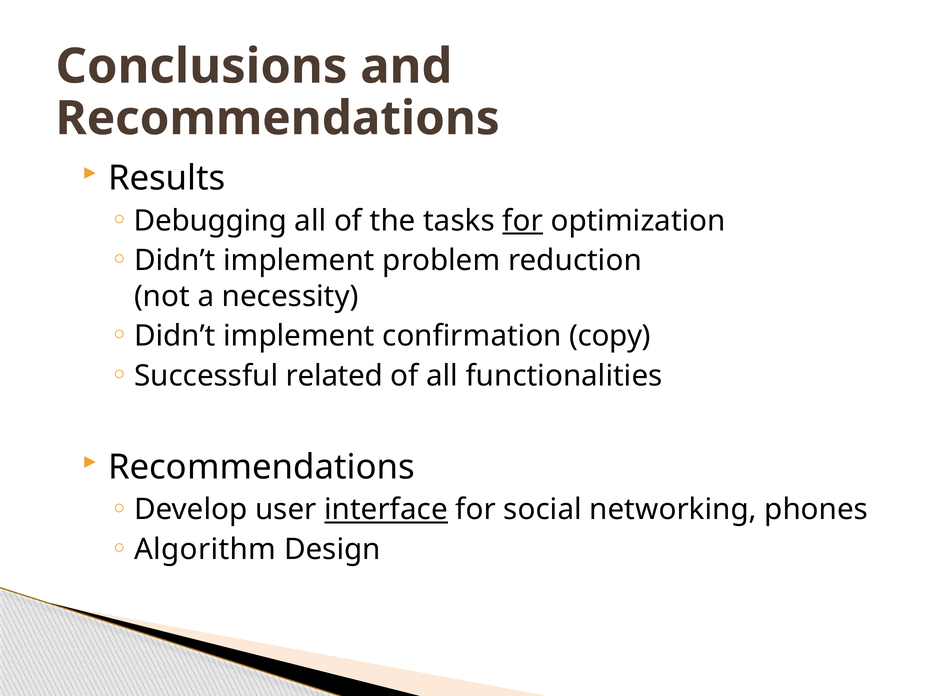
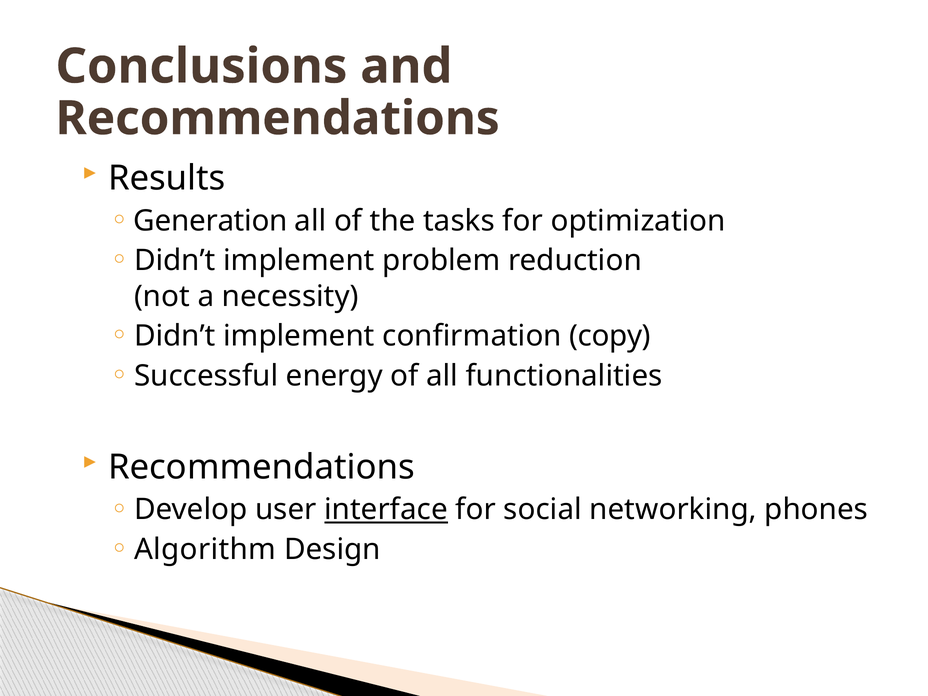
Debugging: Debugging -> Generation (211, 221)
for underline: present -> none (523, 221)
related: related -> energy (334, 376)
